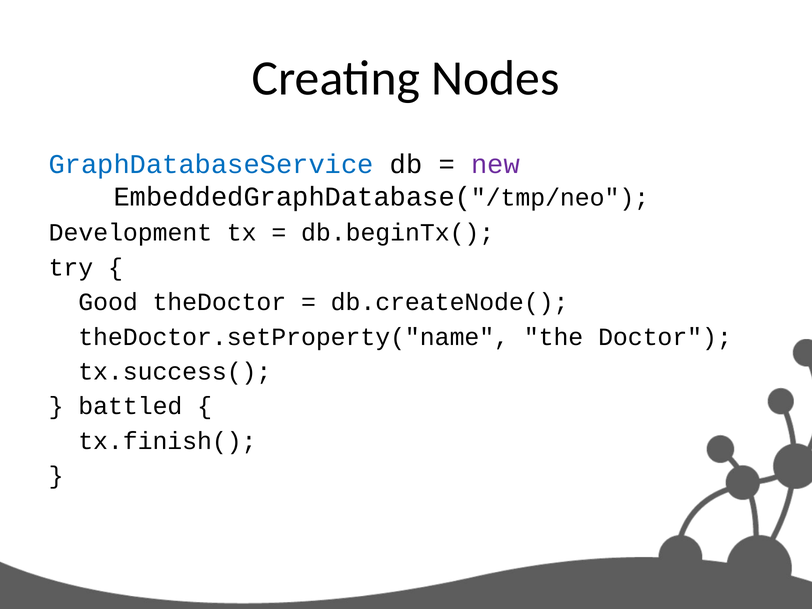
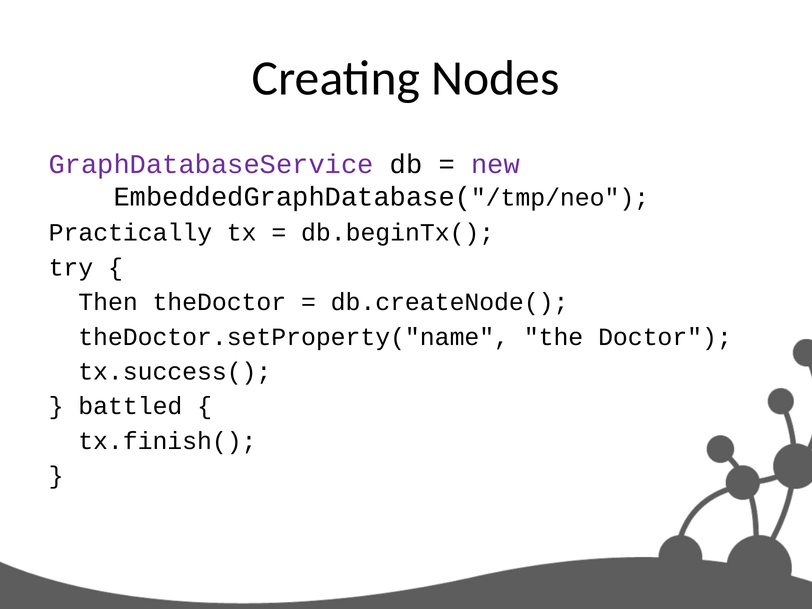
GraphDatabaseService colour: blue -> purple (211, 164)
Development: Development -> Practically (130, 233)
Good: Good -> Then (108, 302)
